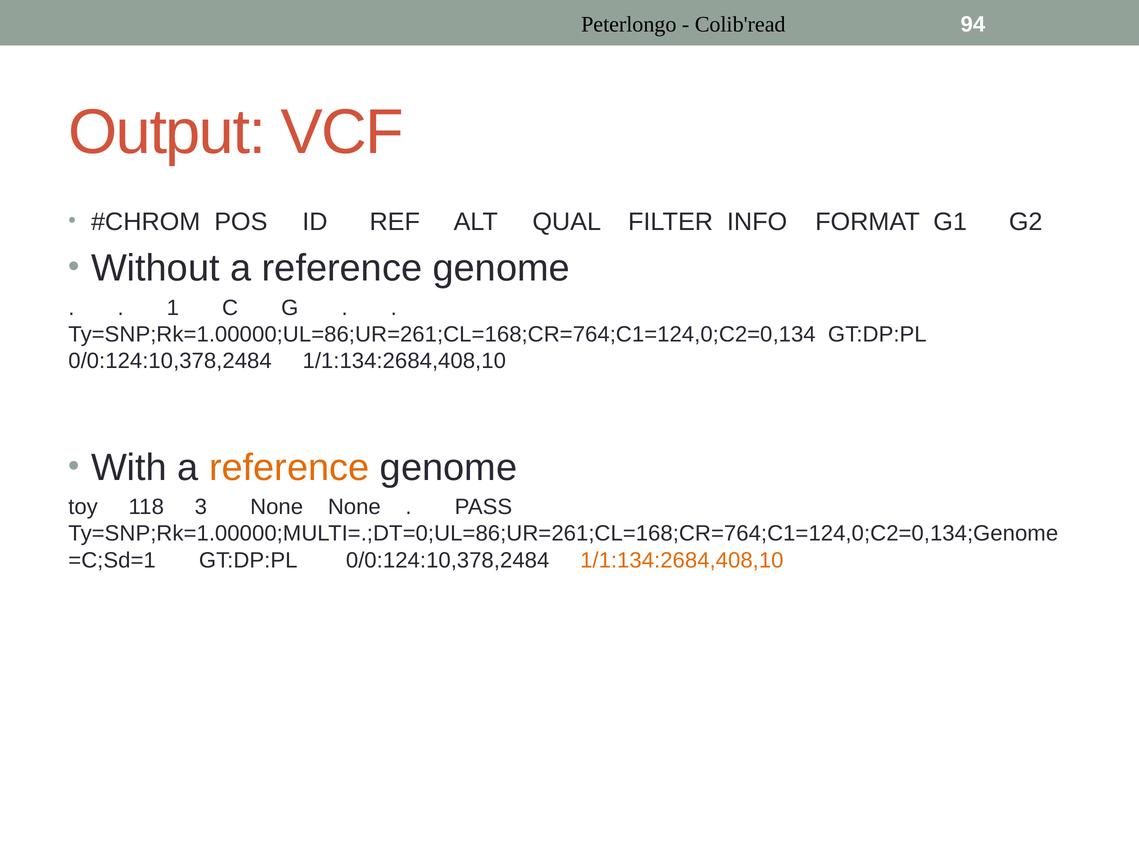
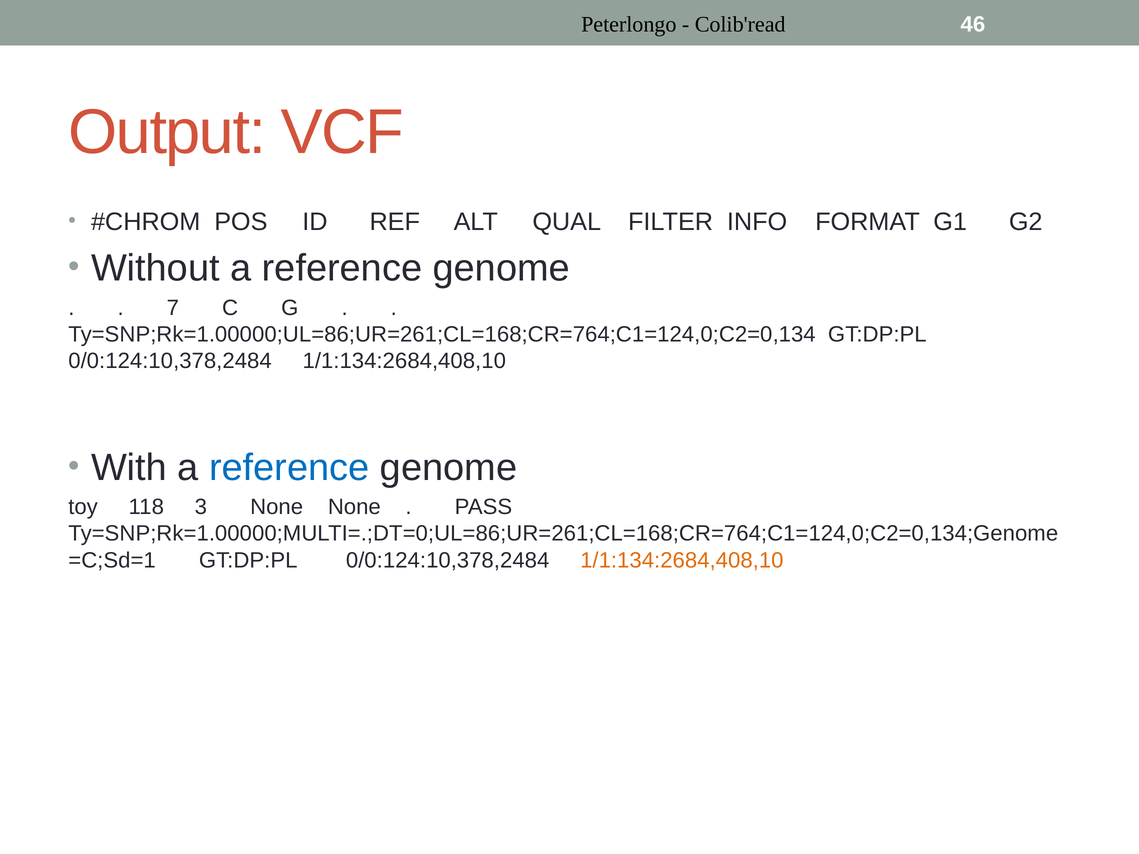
94: 94 -> 46 (973, 24)
1: 1 -> 7 (173, 308)
reference colour: orange -> blue (289, 468)
